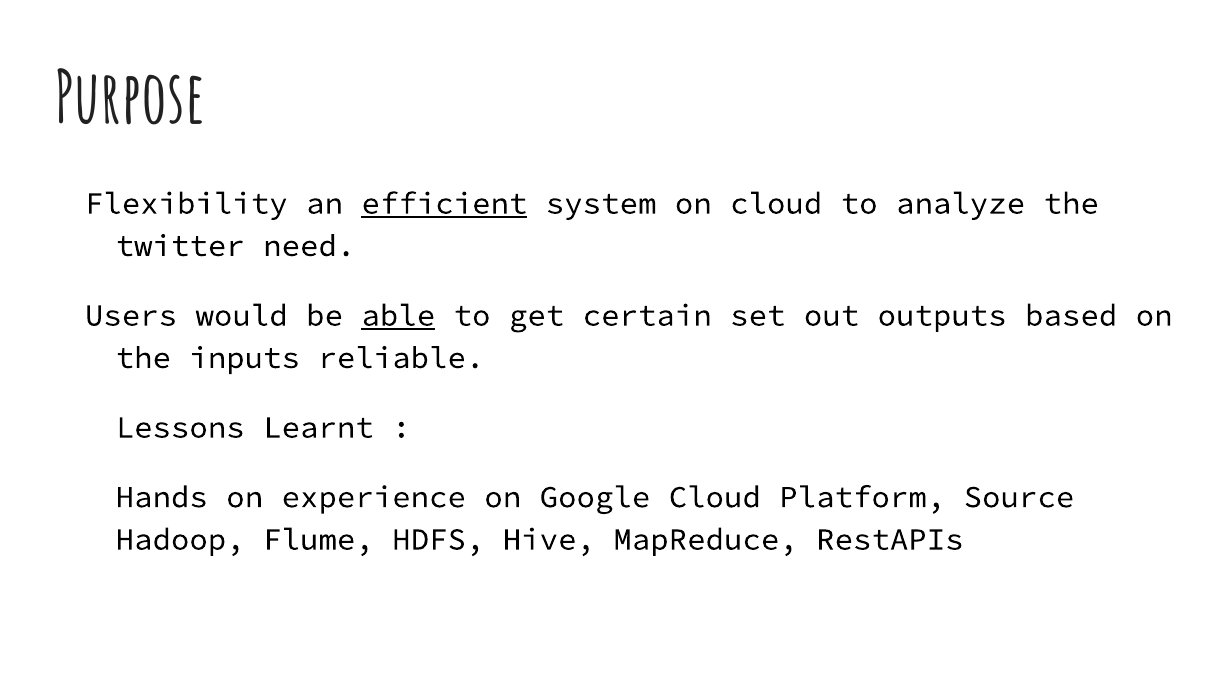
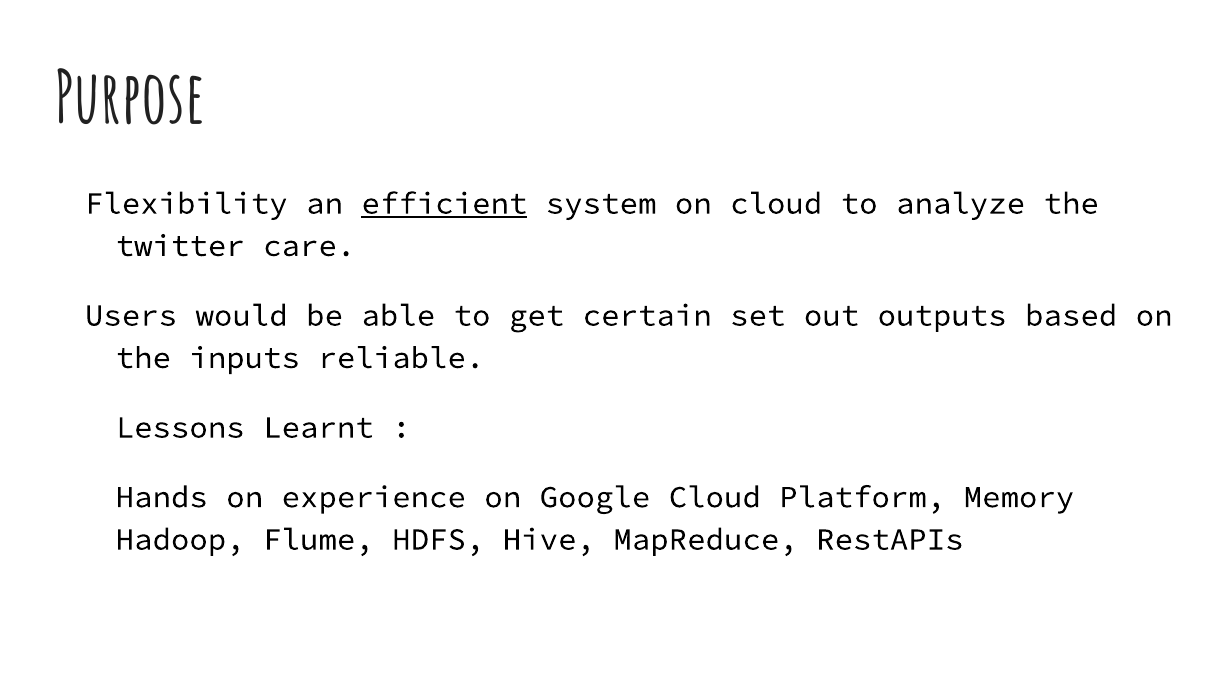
need: need -> care (309, 246)
able underline: present -> none (398, 316)
Source: Source -> Memory (1019, 497)
